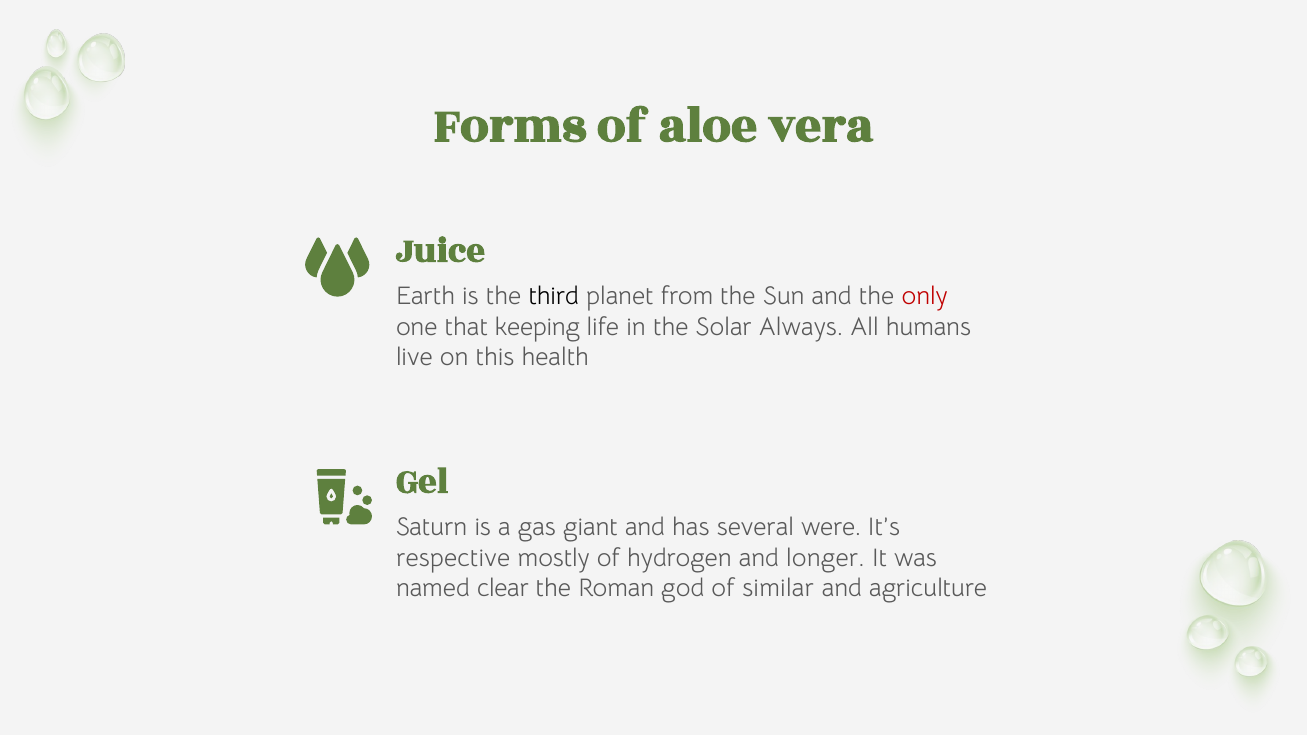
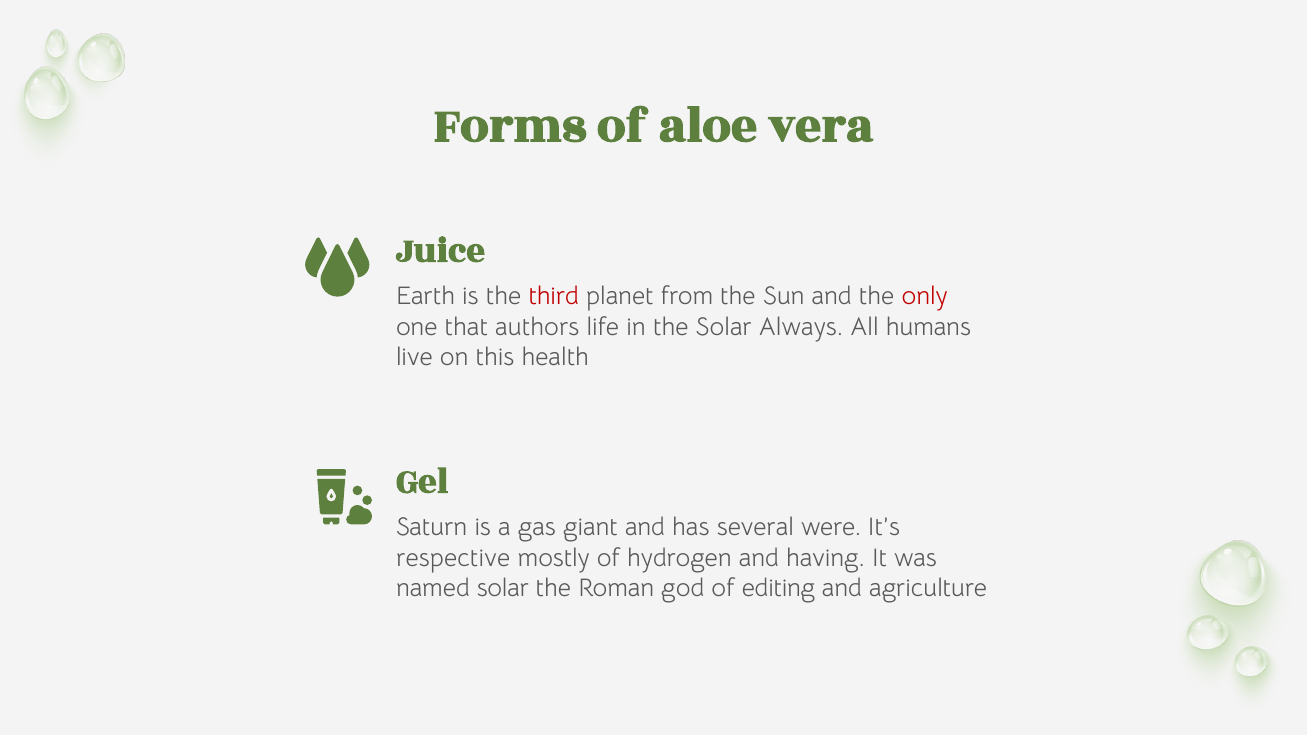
third colour: black -> red (554, 297)
keeping: keeping -> authors (537, 327)
longer: longer -> having (826, 558)
named clear: clear -> solar (503, 589)
similar: similar -> editing (778, 589)
